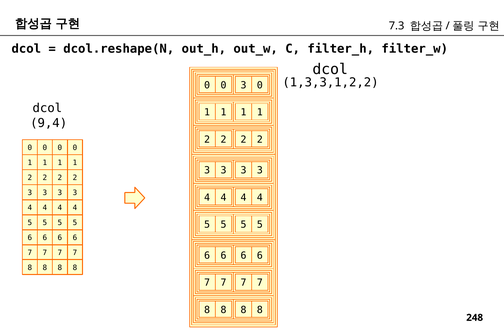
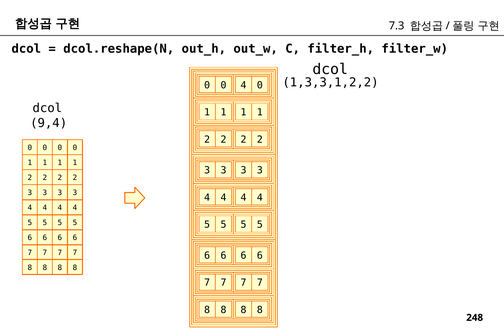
0 3: 3 -> 4 (243, 85)
